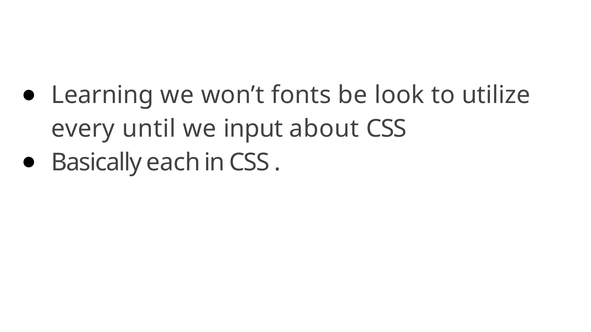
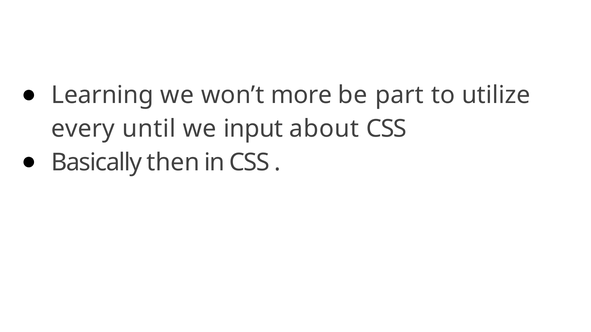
fonts: fonts -> more (301, 95)
look: look -> part (399, 95)
each: each -> then (173, 163)
